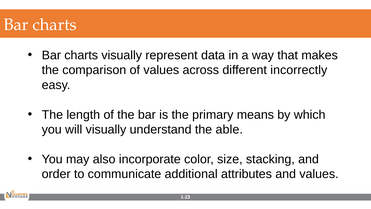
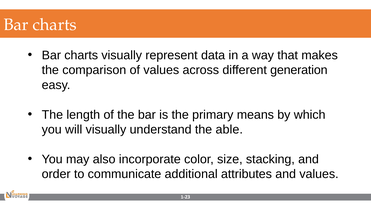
incorrectly: incorrectly -> generation (299, 70)
